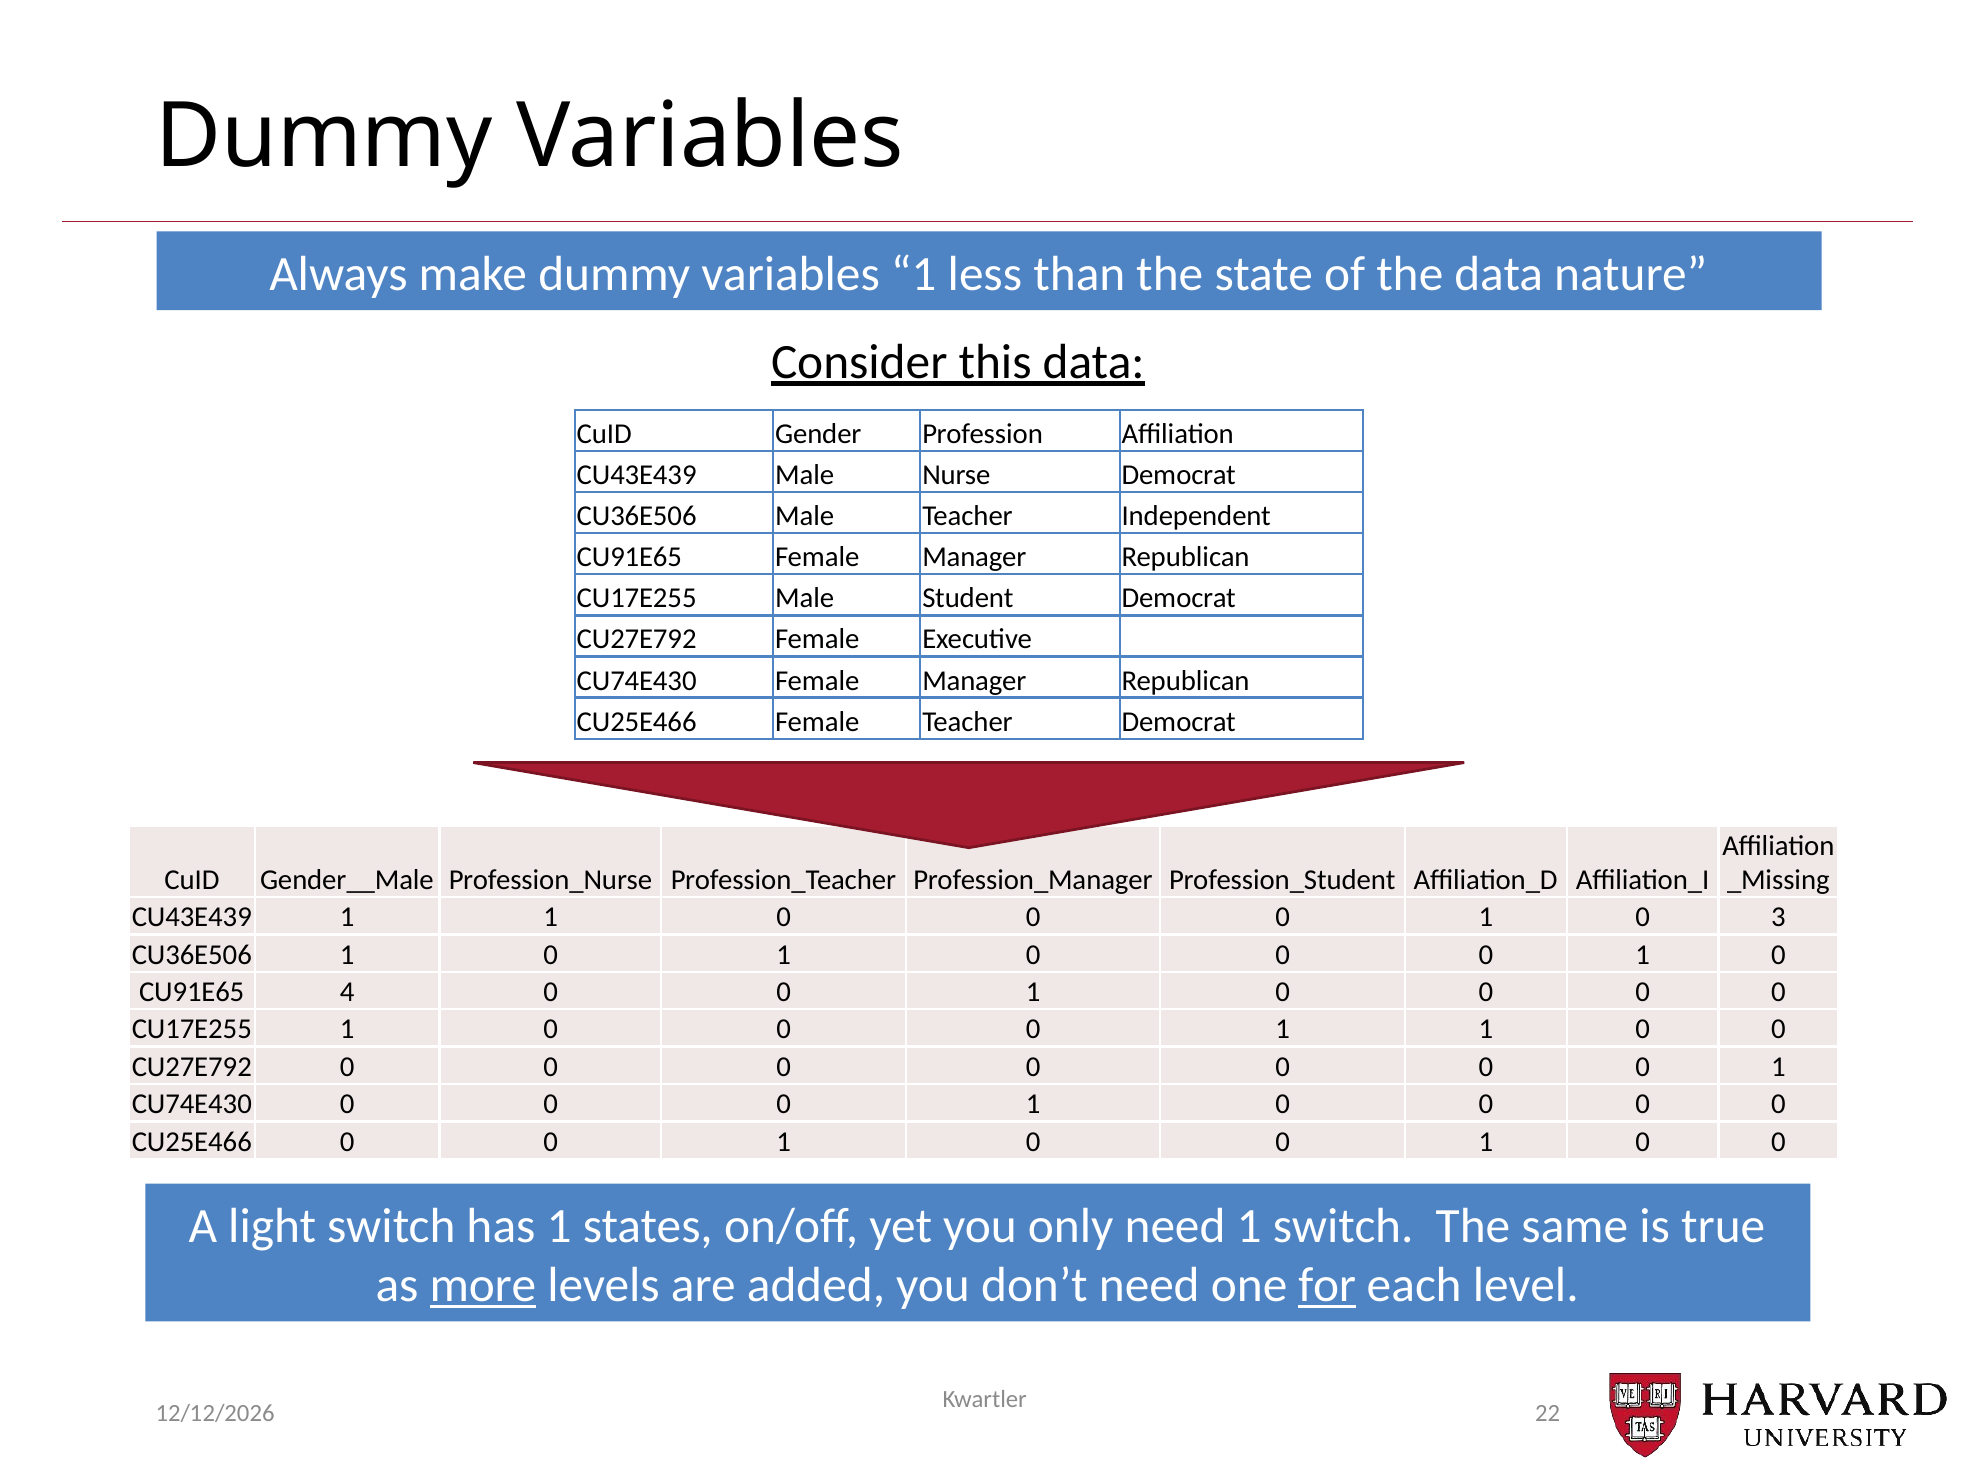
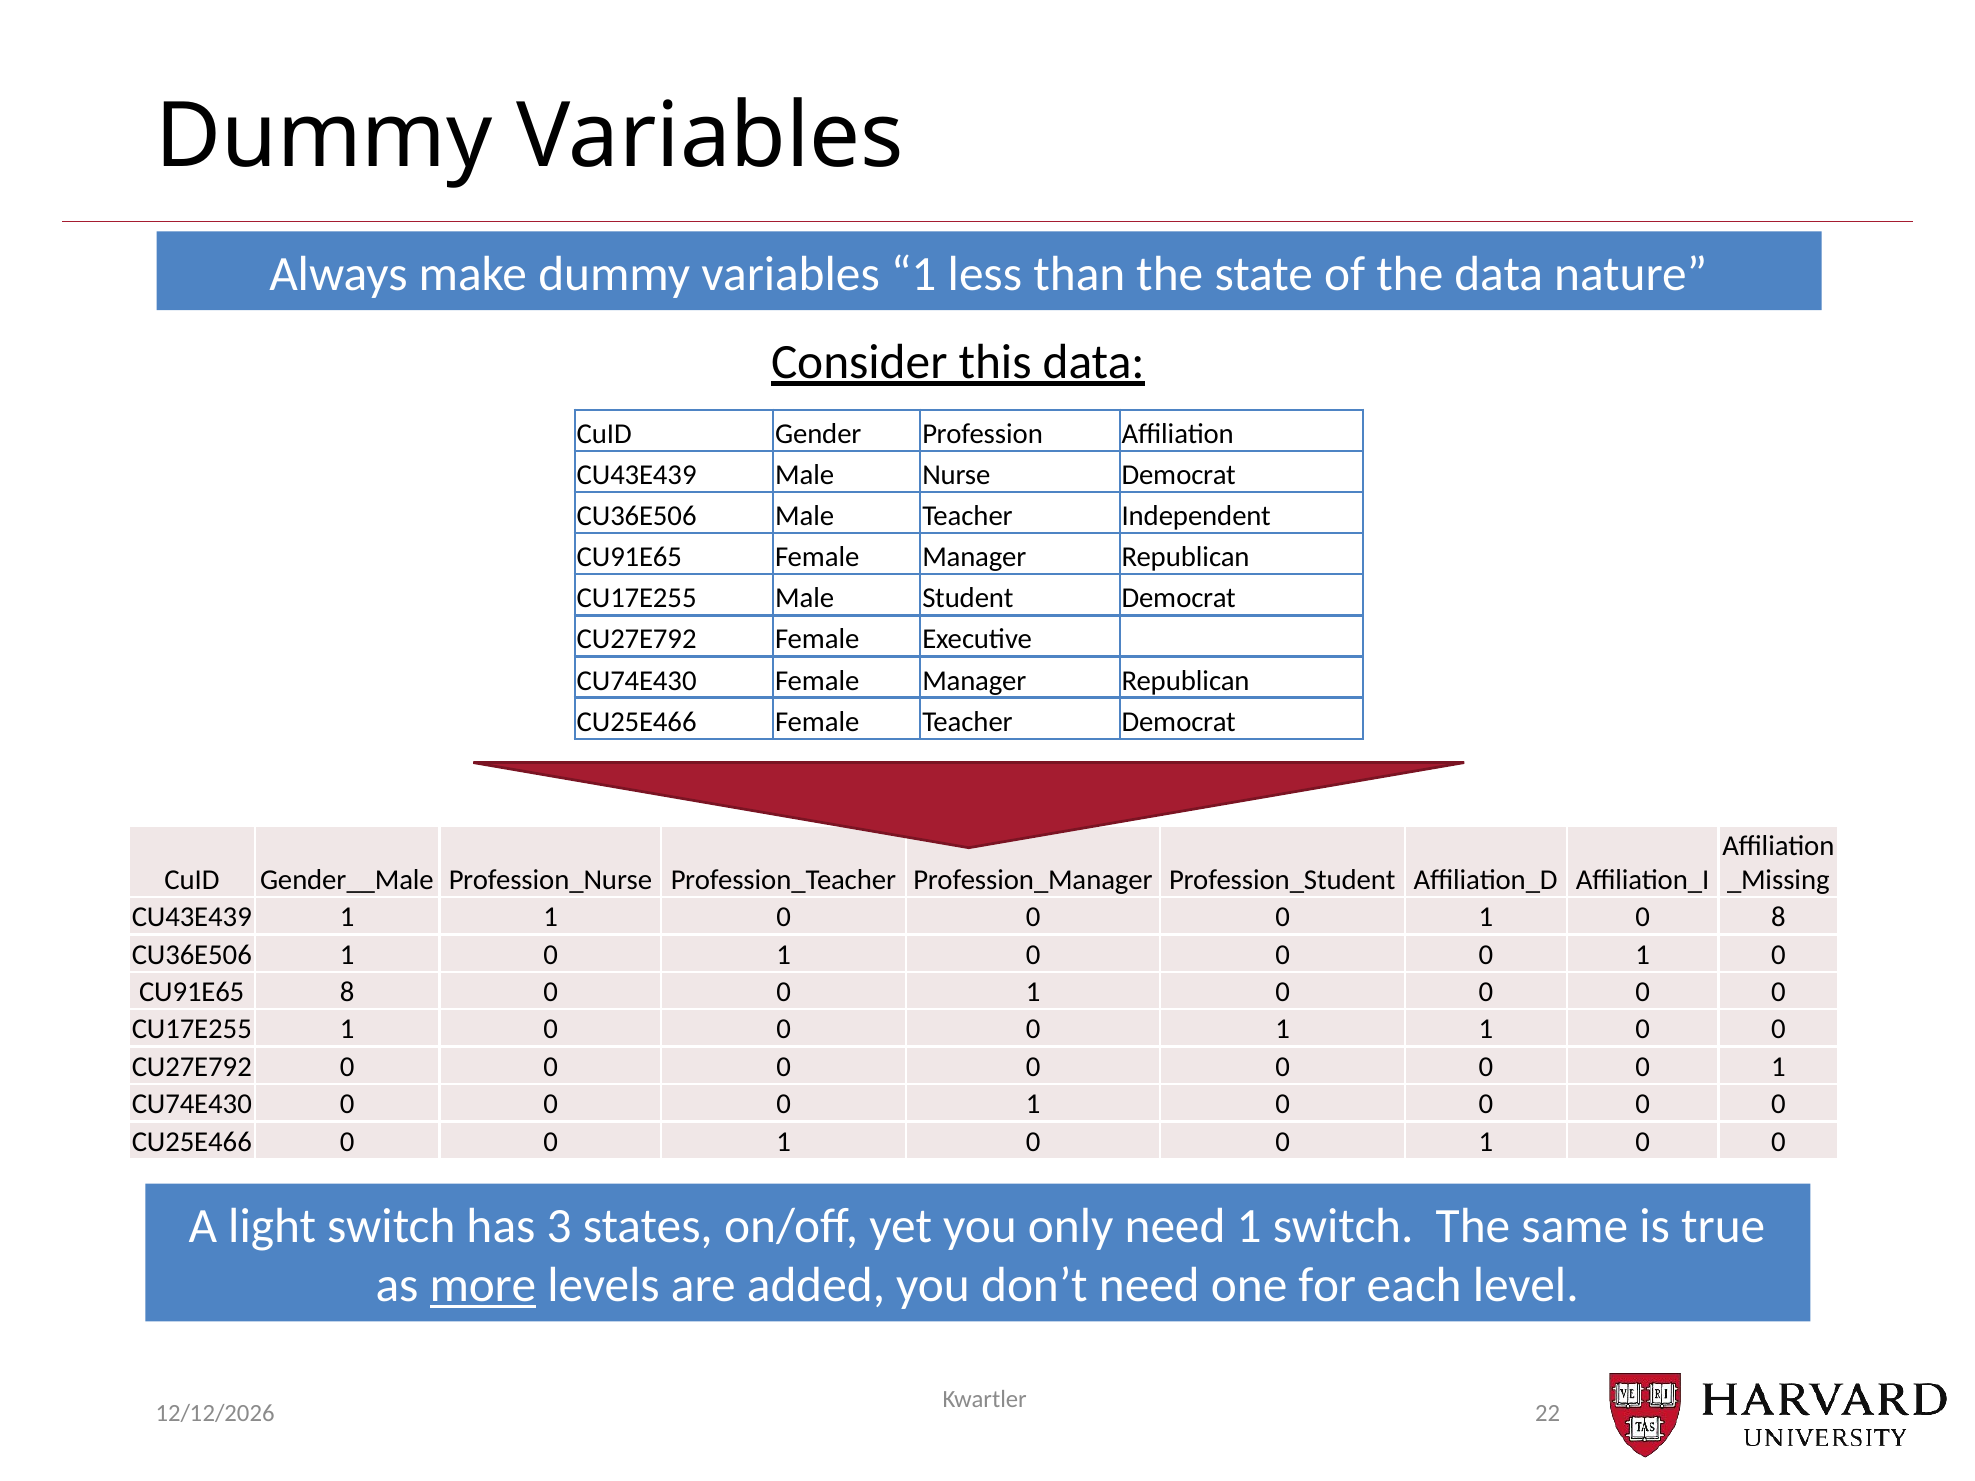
0 3: 3 -> 8 (1778, 917)
CU91E65 4: 4 -> 8 (347, 992)
has 1: 1 -> 3 (559, 1227)
for underline: present -> none (1327, 1286)
